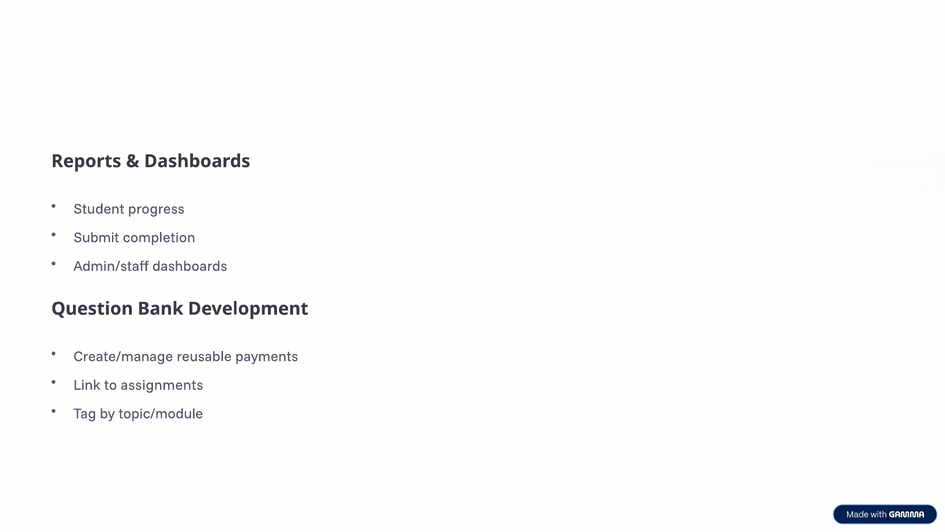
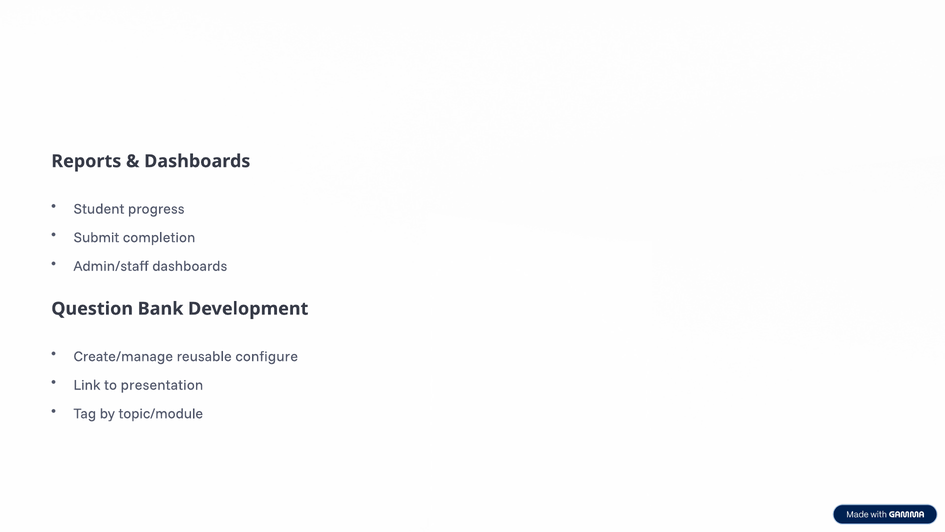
payments: payments -> configure (267, 356)
assignments: assignments -> presentation (162, 385)
